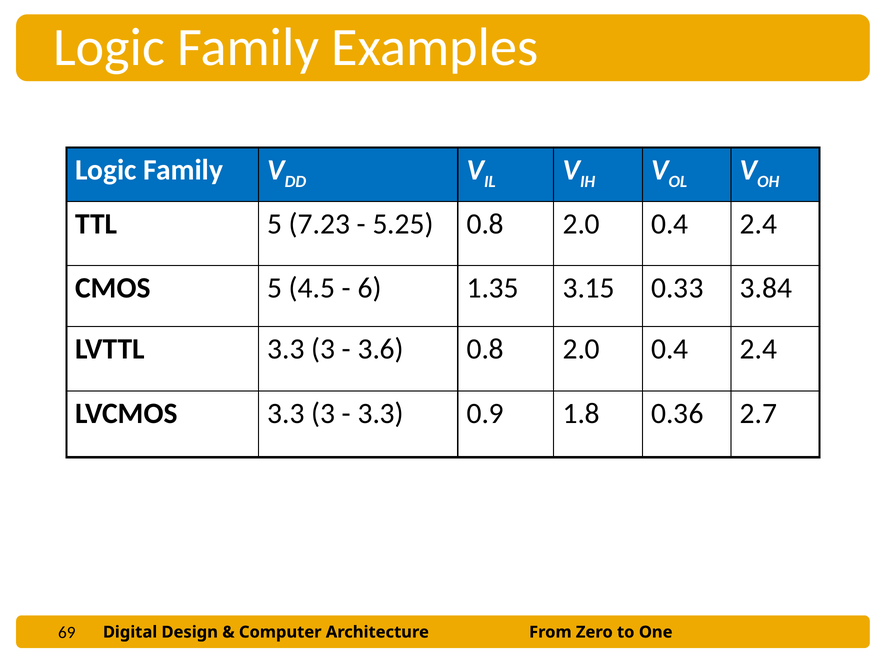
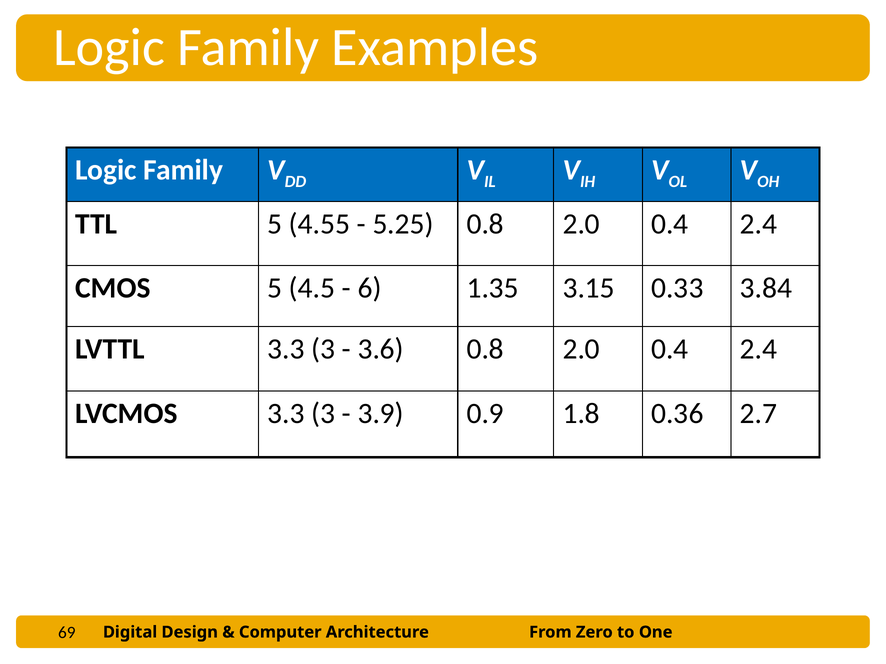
7.23: 7.23 -> 4.55 (319, 224)
3.3: 3.3 -> 3.9 (381, 414)
